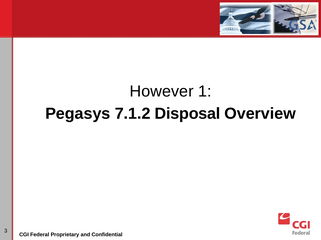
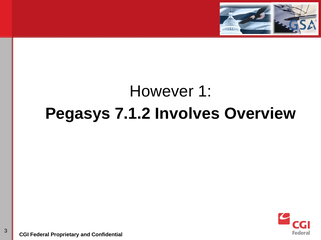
Disposal: Disposal -> Involves (187, 114)
